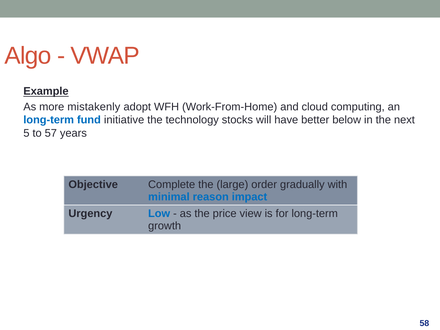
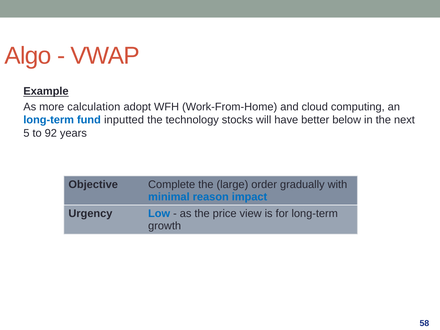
mistakenly: mistakenly -> calculation (94, 107)
initiative: initiative -> inputted (124, 120)
57: 57 -> 92 (51, 133)
